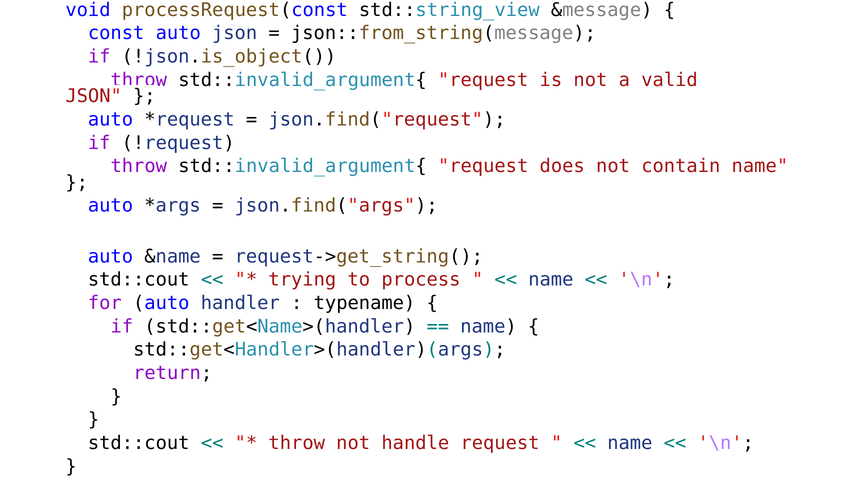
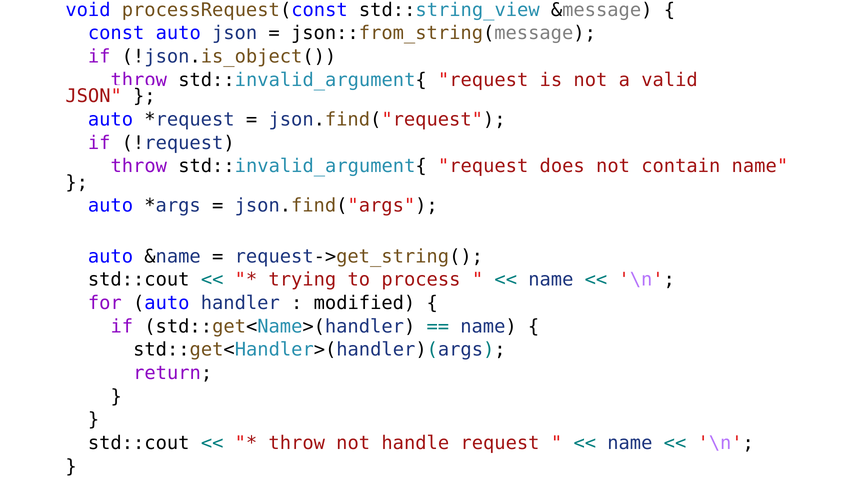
typename: typename -> modified (365, 303)
